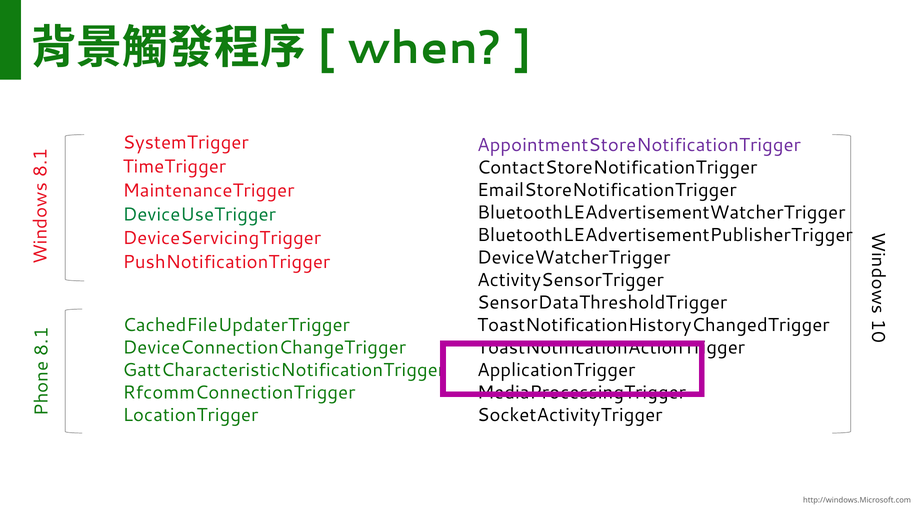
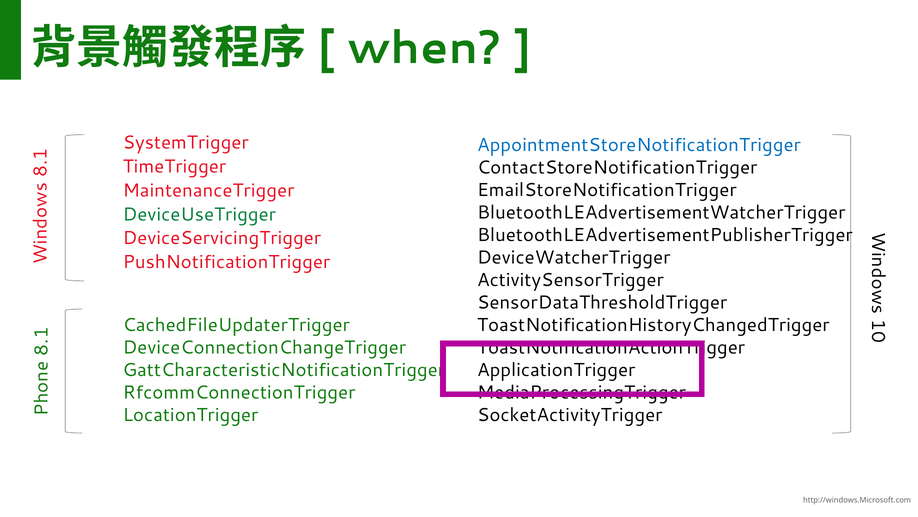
AppointmentStoreNotificationTrigger colour: purple -> blue (639, 145)
